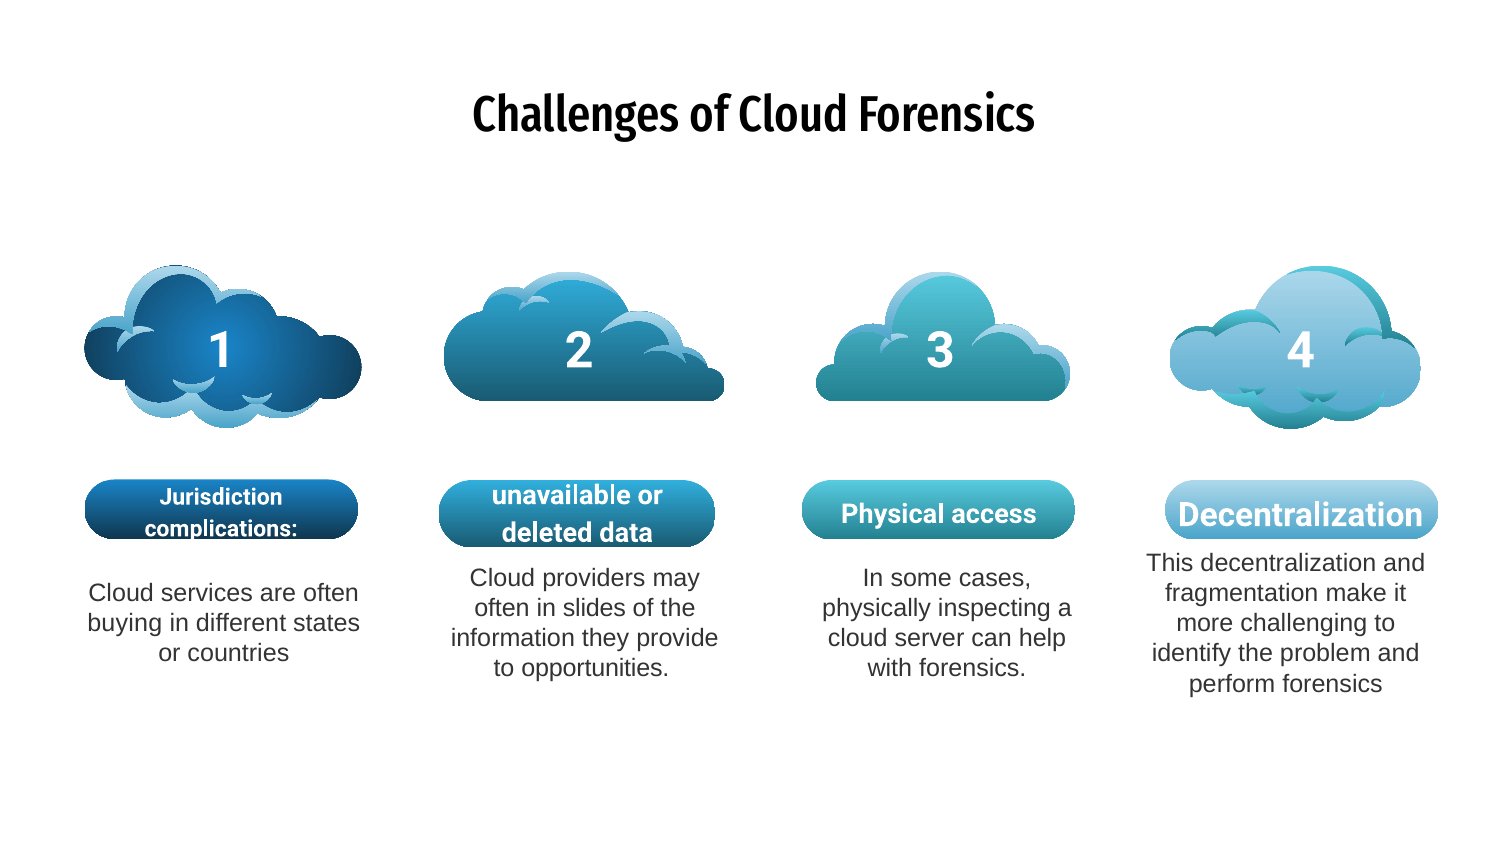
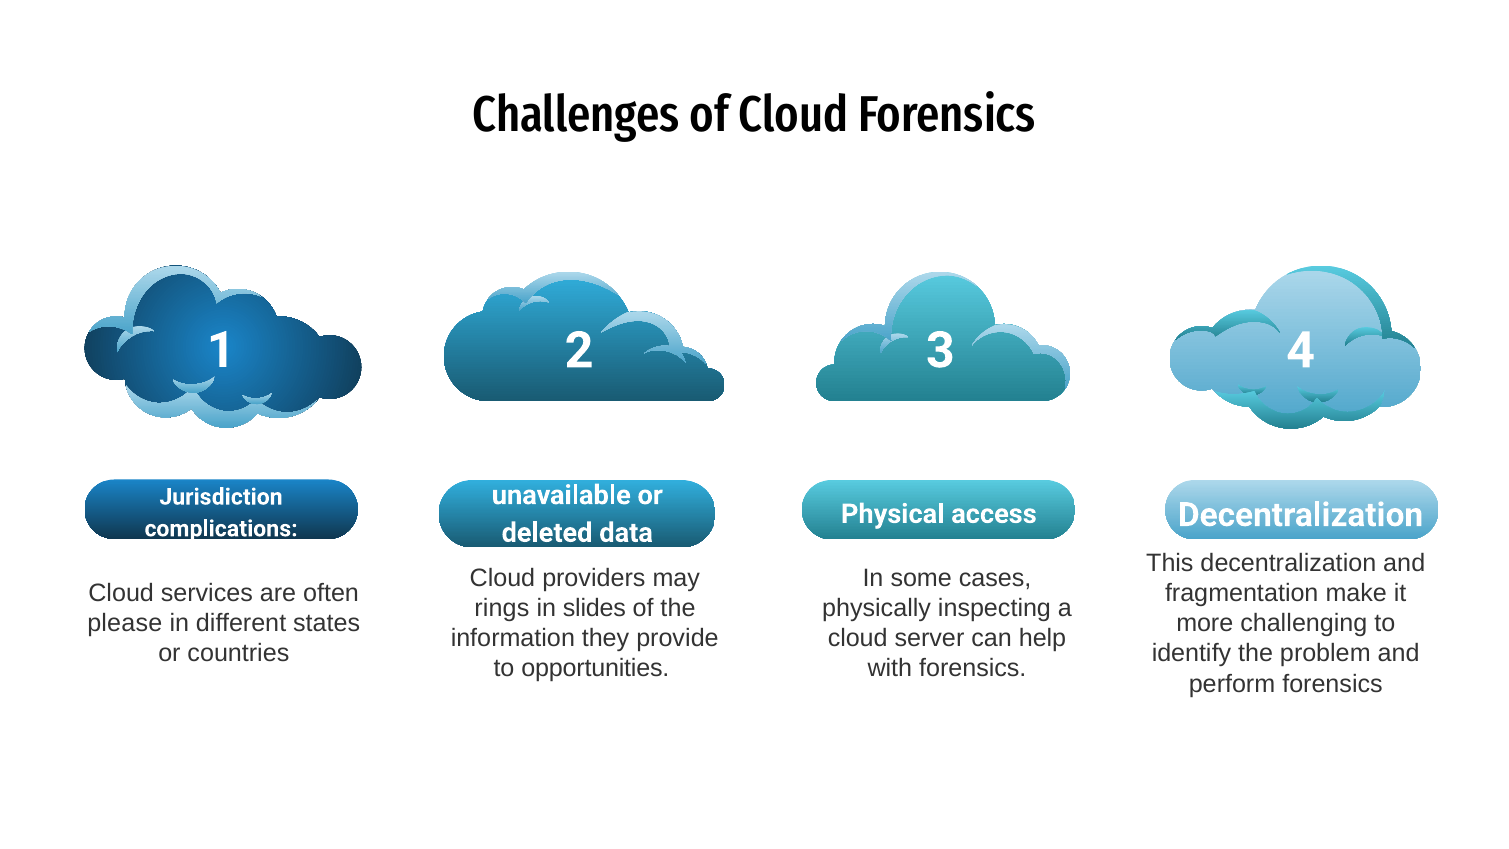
often: often -> rings (502, 608)
buying: buying -> please (125, 623)
